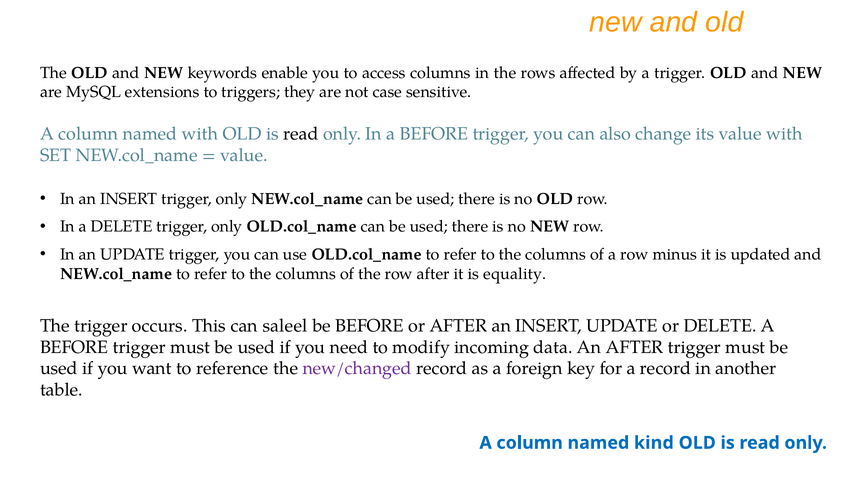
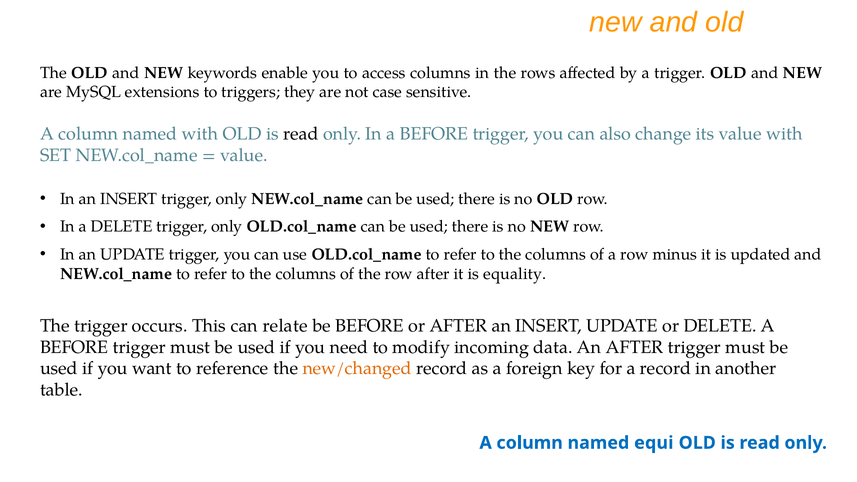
saleel: saleel -> relate (285, 326)
new/changed colour: purple -> orange (357, 369)
kind: kind -> equi (654, 443)
